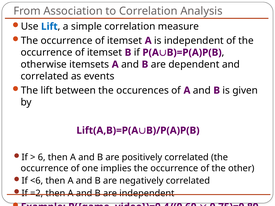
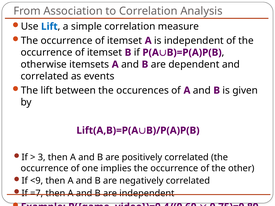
6: 6 -> 3 (42, 158)
<6: <6 -> <9 (37, 181)
=2: =2 -> =7 (37, 193)
